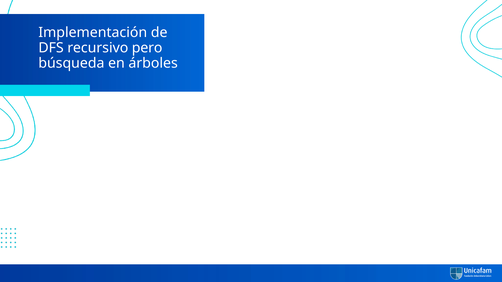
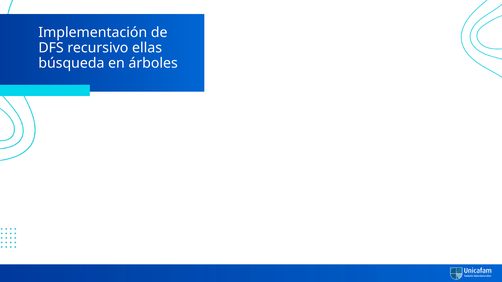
pero: pero -> ellas (147, 48)
